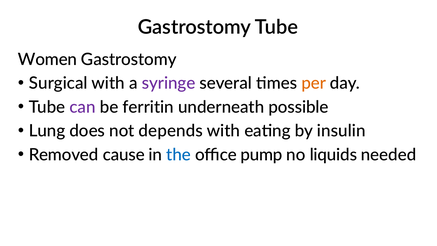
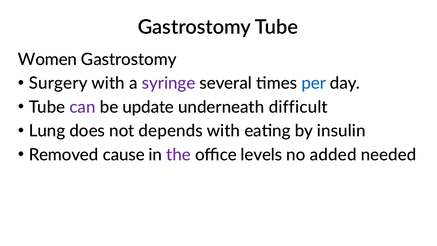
Surgical: Surgical -> Surgery (58, 83)
per colour: orange -> blue (314, 83)
ferritin: ferritin -> update (148, 107)
possible: possible -> difficult (298, 107)
the colour: blue -> purple (179, 155)
pump: pump -> levels (261, 155)
liquids: liquids -> added (333, 155)
